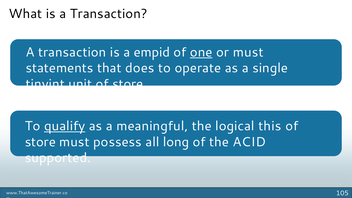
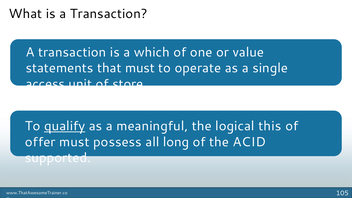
empid: empid -> which (152, 52)
one underline: present -> none (201, 52)
or must: must -> value (248, 52)
that does: does -> must (140, 68)
tinyint: tinyint -> access (45, 84)
store: store -> offer (40, 142)
